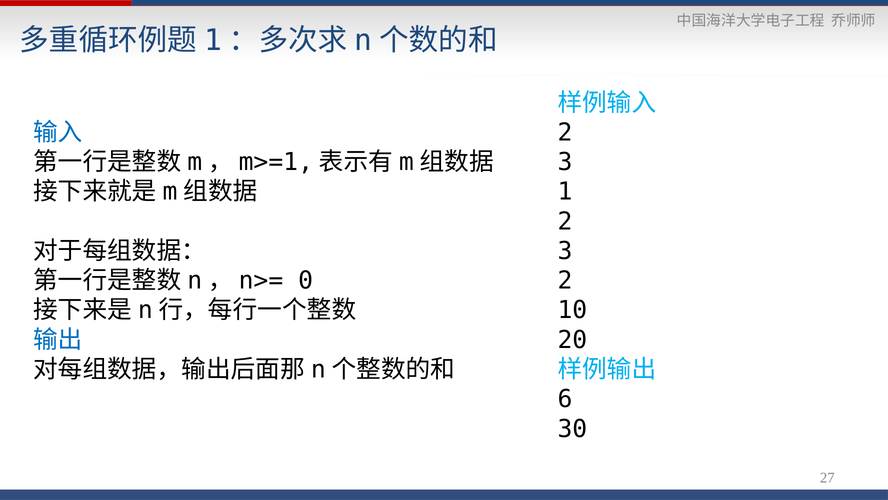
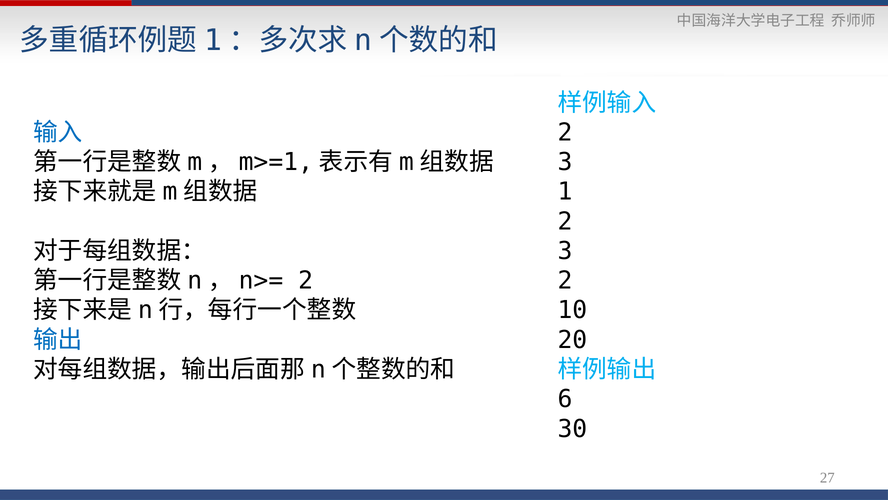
0: 0 -> 2 (306, 280)
